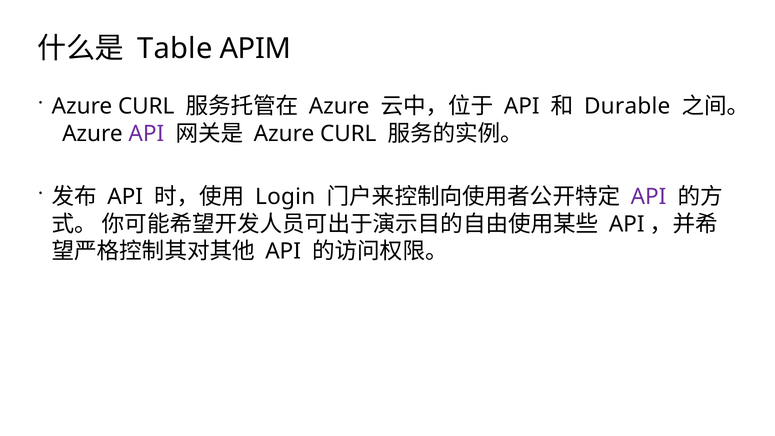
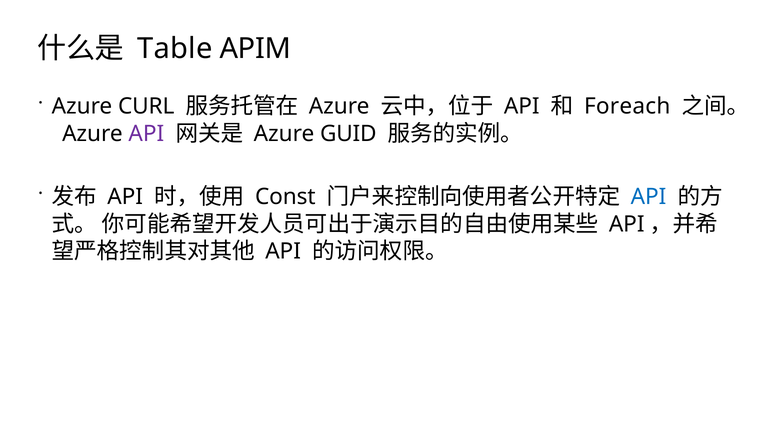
Durable: Durable -> Foreach (627, 106)
CURL: CURL -> GUID (348, 134)
Login: Login -> Const (285, 197)
API colour: purple -> blue (649, 197)
